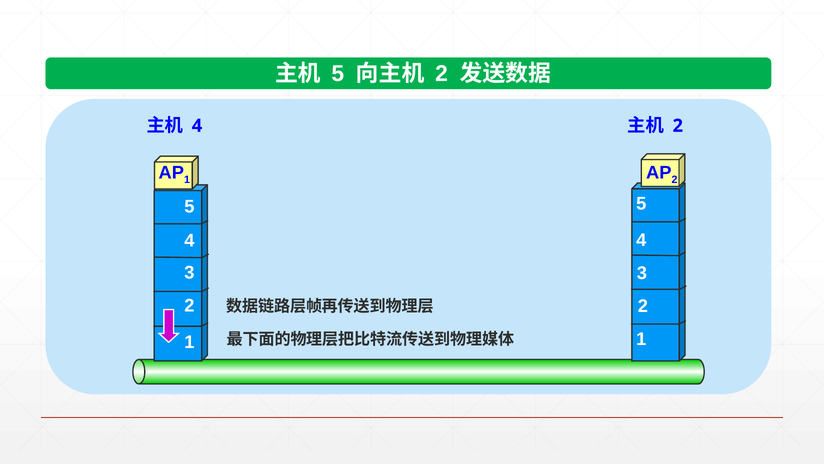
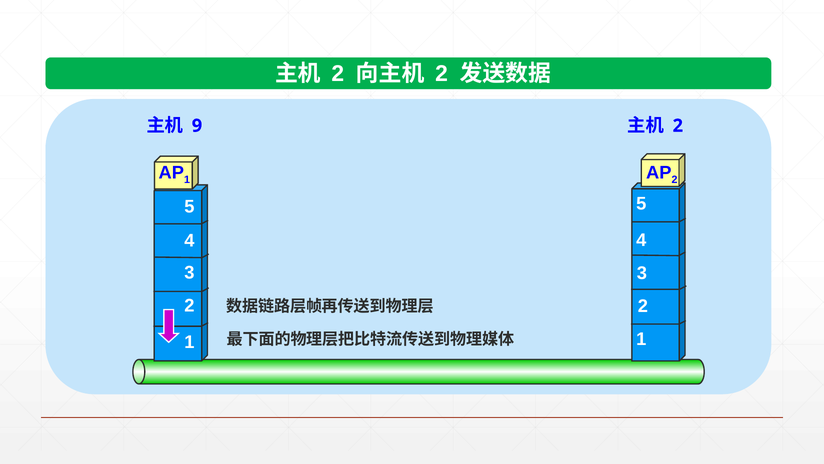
5: 5 -> 2 (338, 74)
4: 4 -> 9 (197, 126)
